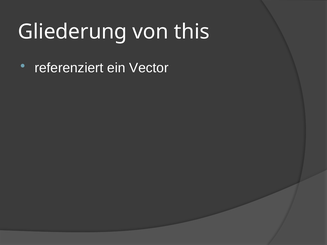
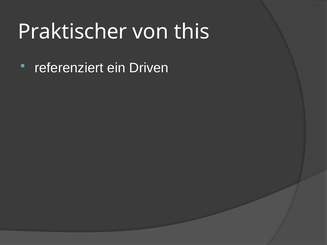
Gliederung: Gliederung -> Praktischer (73, 32)
Vector: Vector -> Driven (149, 68)
